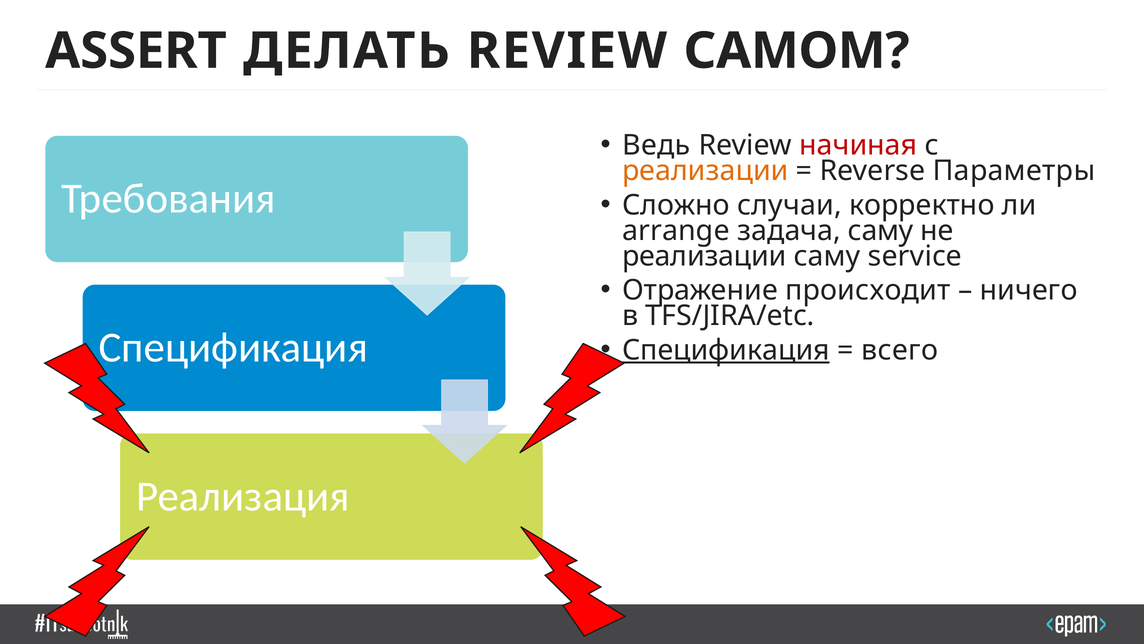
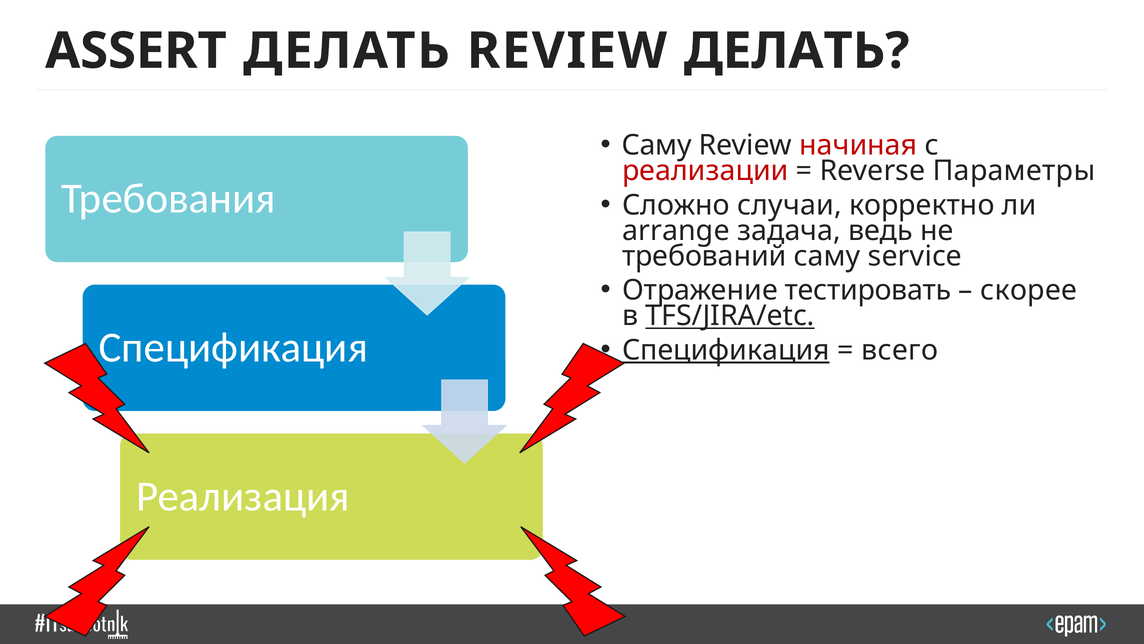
REVIEW САМОМ: САМОМ -> ДЕЛАТЬ (797, 51)
Ведь: Ведь -> Саму (657, 145)
реализации colour: orange -> red (705, 171)
задача саму: саму -> ведь (880, 230)
реализации: реализации -> требований (704, 256)
происходит: происходит -> тестировать (868, 290)
ничего: ничего -> скорее (1029, 290)
TFS/JIRA/etc underline: none -> present (730, 316)
